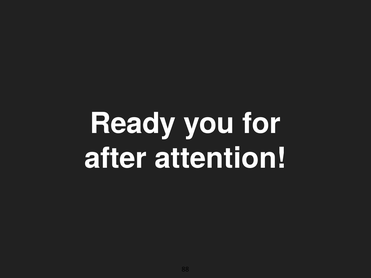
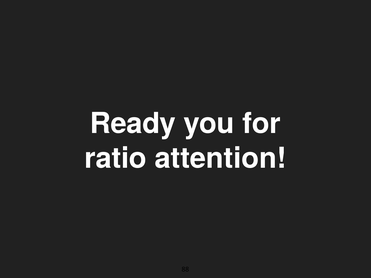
after: after -> ratio (116, 159)
